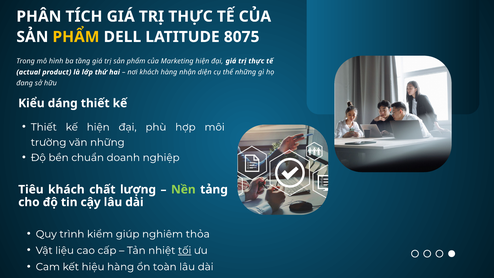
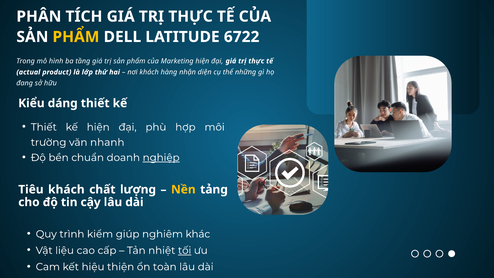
8075: 8075 -> 6722 (242, 37)
văn những: những -> nhanh (107, 142)
nghiệp underline: none -> present (161, 158)
Nền colour: light green -> yellow (183, 189)
thỏa: thỏa -> khác (198, 234)
hiệu hàng: hàng -> thiện (121, 267)
